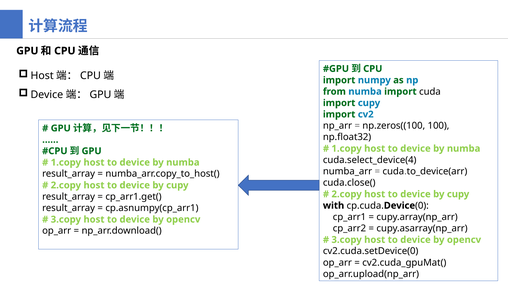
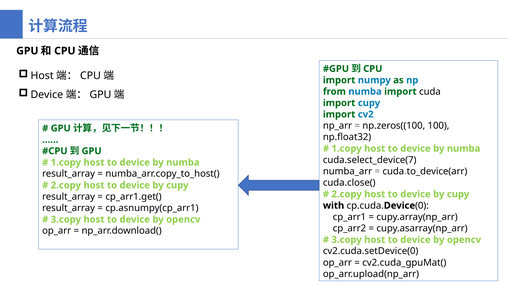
cuda.select_device(4: cuda.select_device(4 -> cuda.select_device(7 (370, 160)
